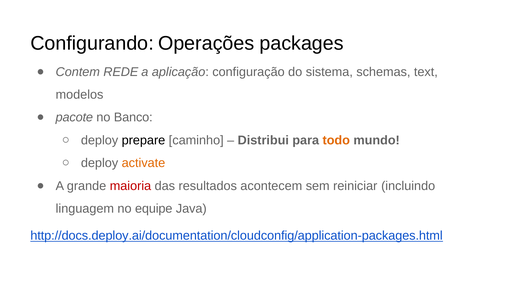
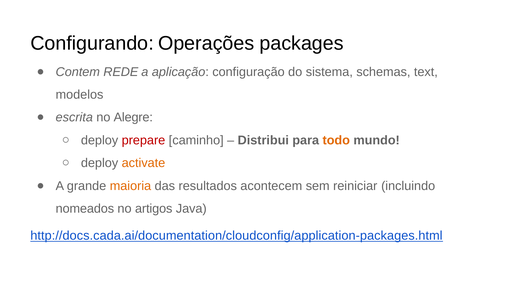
pacote: pacote -> escrita (74, 117)
Banco: Banco -> Alegre (133, 117)
prepare colour: black -> red (143, 140)
maioria colour: red -> orange (130, 186)
linguagem: linguagem -> nomeados (85, 208)
equipe: equipe -> artigos (154, 208)
http://docs.deploy.ai/documentation/cloudconfig/application-packages.html: http://docs.deploy.ai/documentation/cloudconfig/application-packages.html -> http://docs.cada.ai/documentation/cloudconfig/application-packages.html (236, 235)
